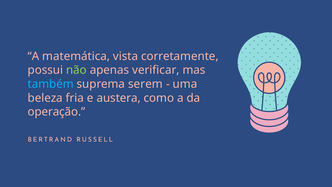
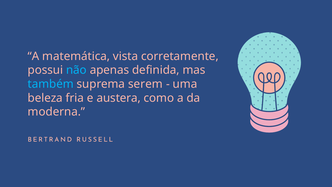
não colour: light green -> light blue (76, 70)
verificar: verificar -> definida (156, 70)
operação: operação -> moderna (56, 112)
